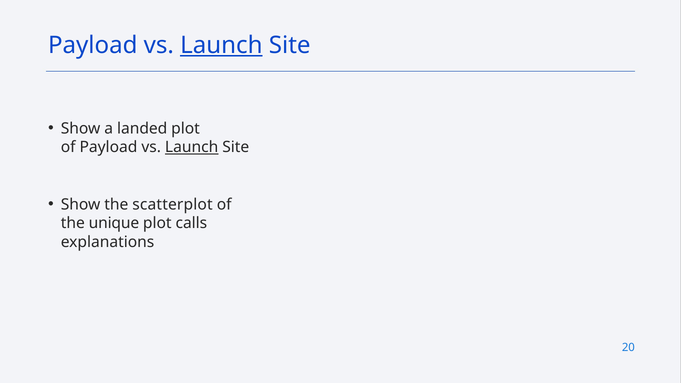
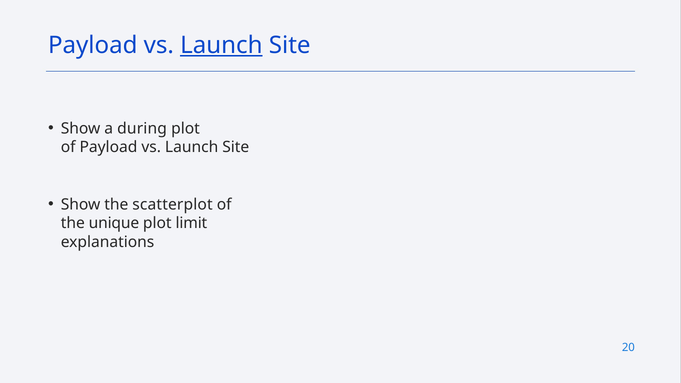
landed: landed -> during (142, 129)
Launch underline: present -> none (192, 147)
calls: calls -> limit (191, 223)
